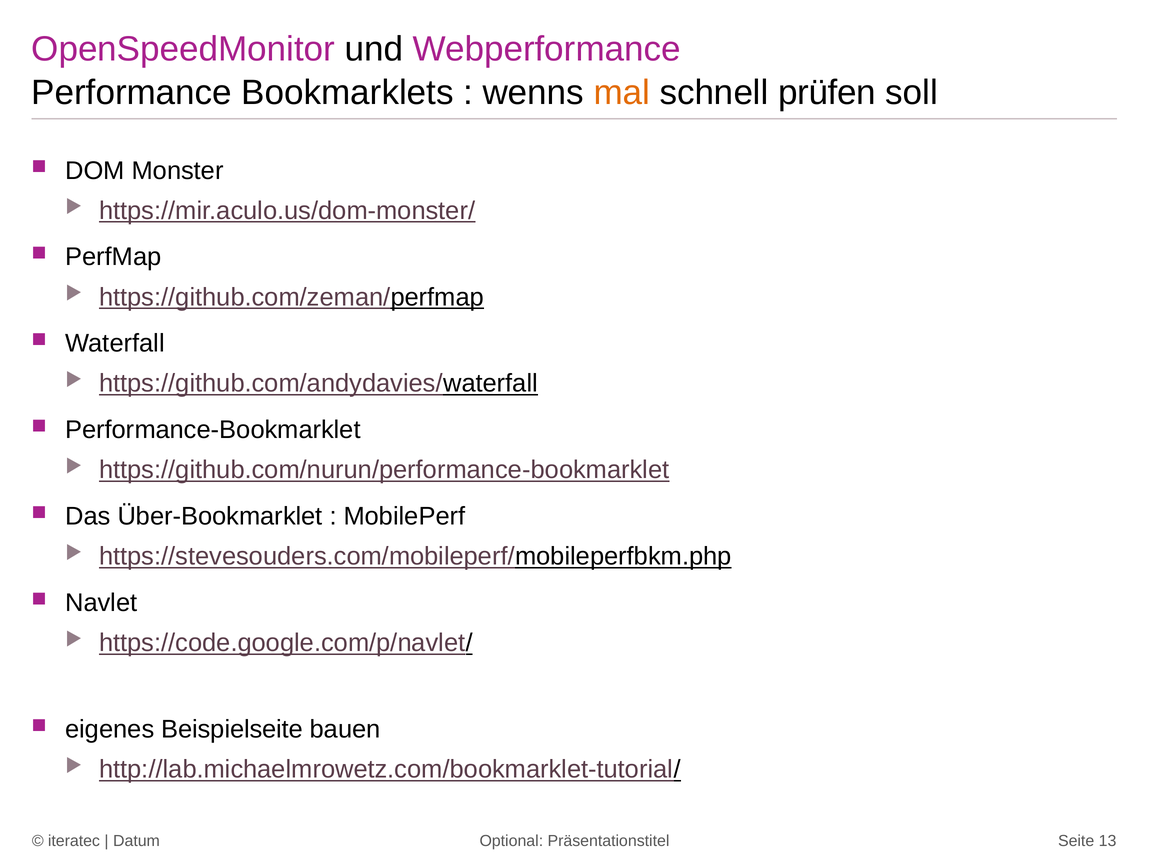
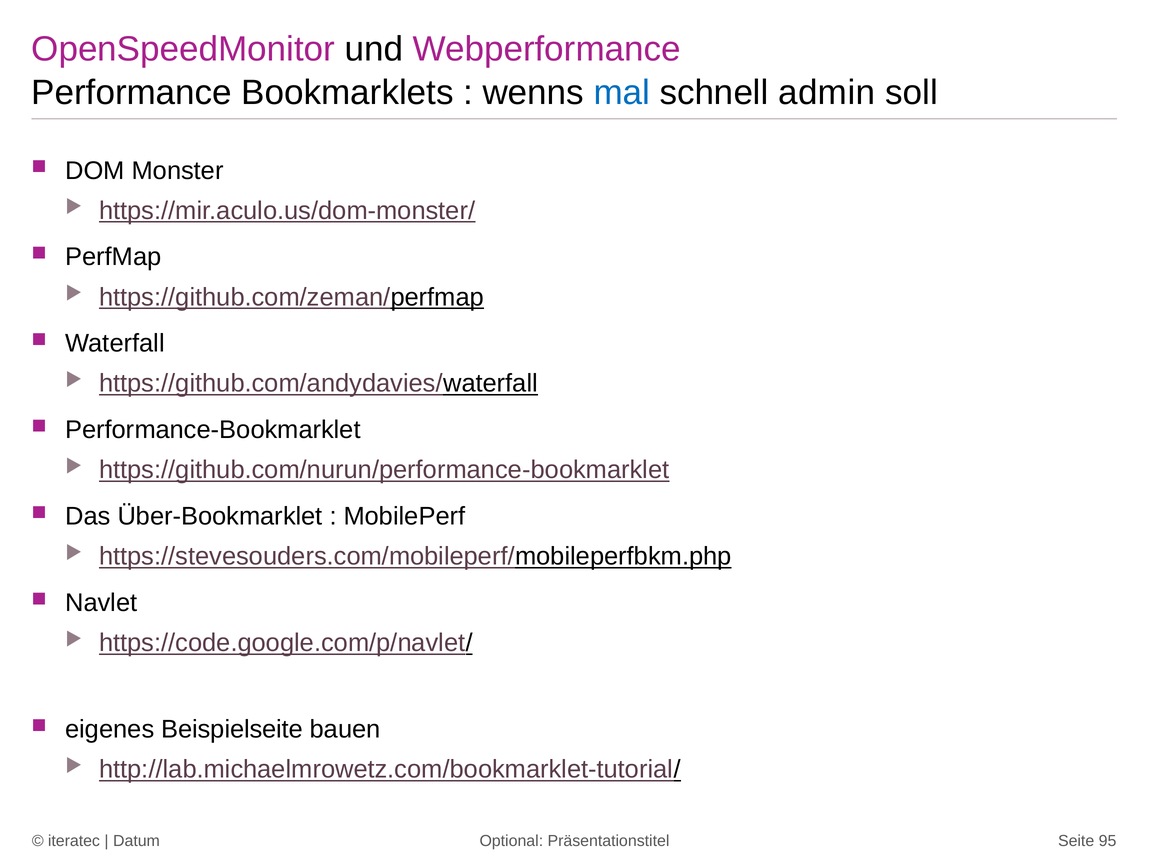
mal colour: orange -> blue (622, 93)
prüfen: prüfen -> admin (827, 93)
13: 13 -> 95 (1108, 841)
